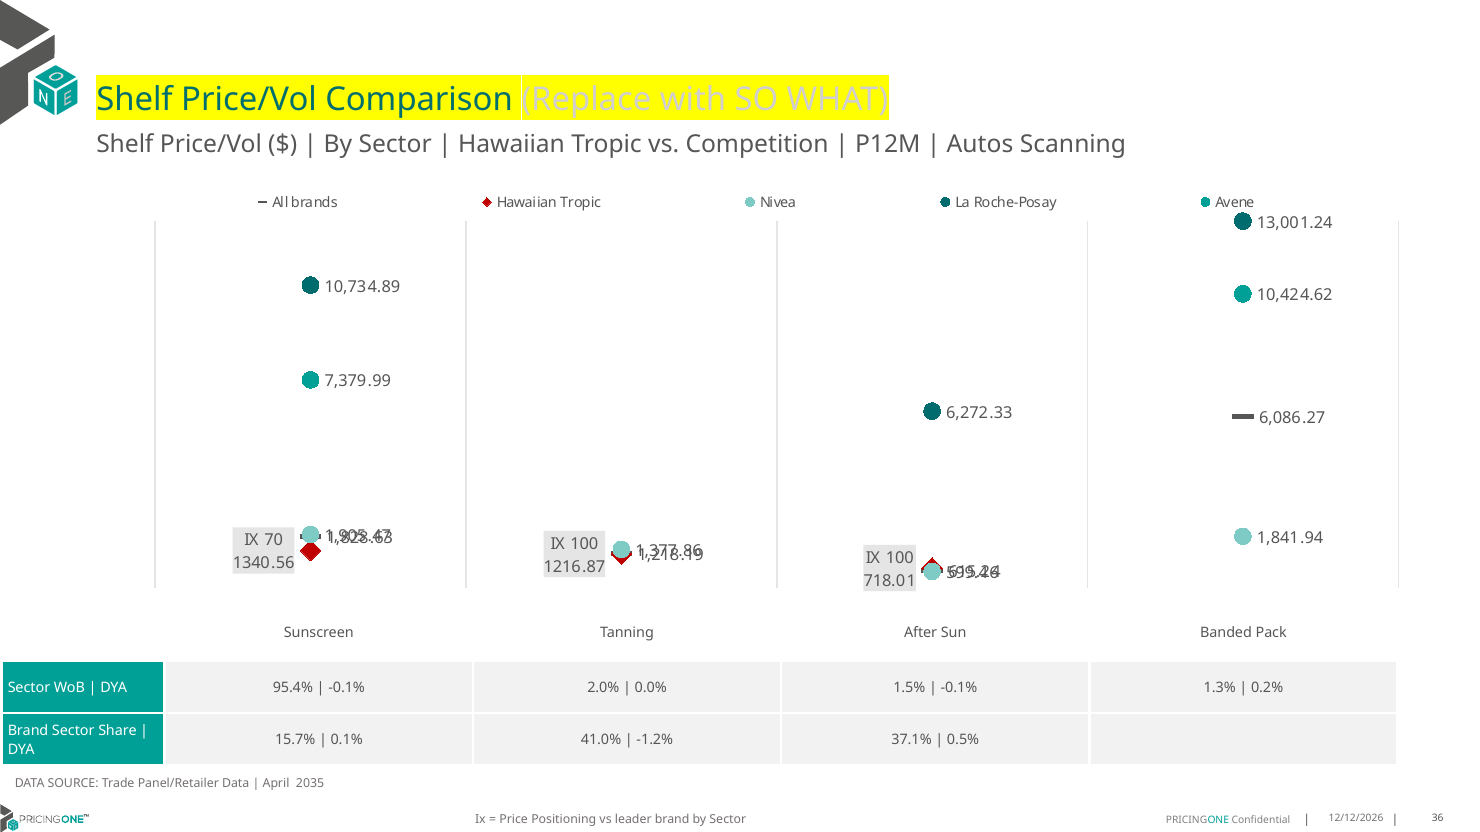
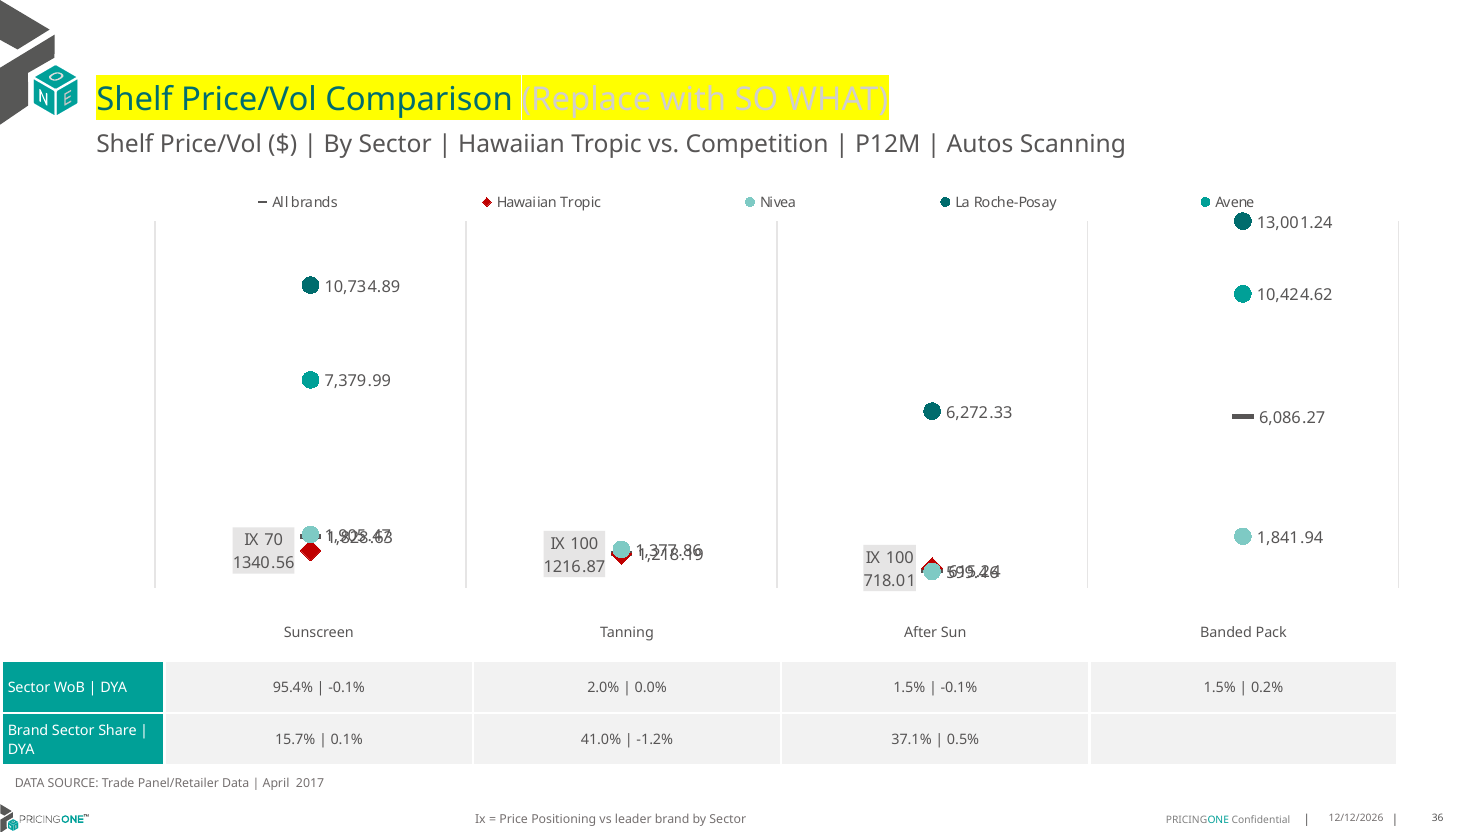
-0.1% 1.3%: 1.3% -> 1.5% (1220, 688)
2035: 2035 -> 2017 (310, 784)
